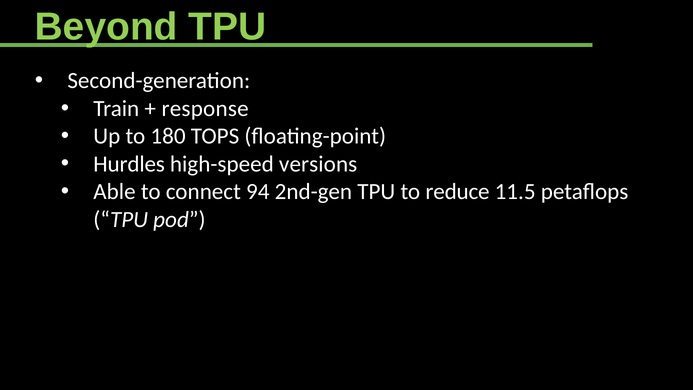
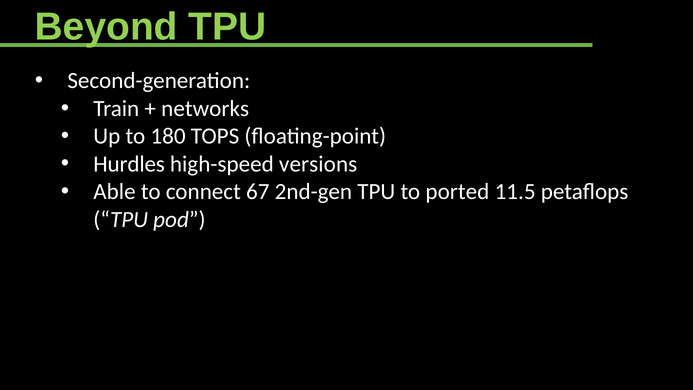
response: response -> networks (205, 109)
94: 94 -> 67 (258, 192)
reduce: reduce -> ported (457, 192)
